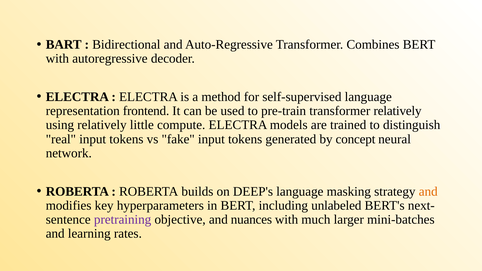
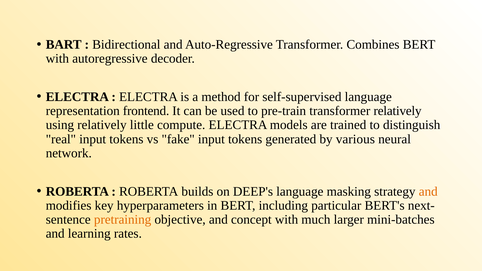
concept: concept -> various (355, 139)
unlabeled: unlabeled -> particular (336, 206)
pretraining colour: purple -> orange (123, 220)
nuances: nuances -> concept (251, 220)
